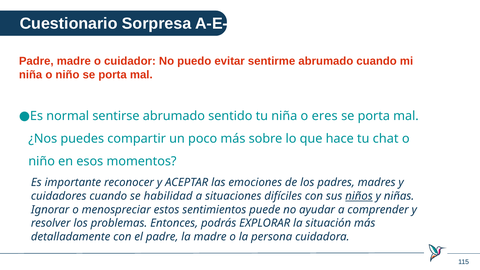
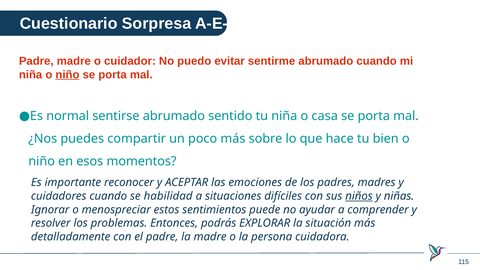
niño underline: none -> present (67, 75)
eres: eres -> casa (325, 116)
chat: chat -> bien (386, 139)
